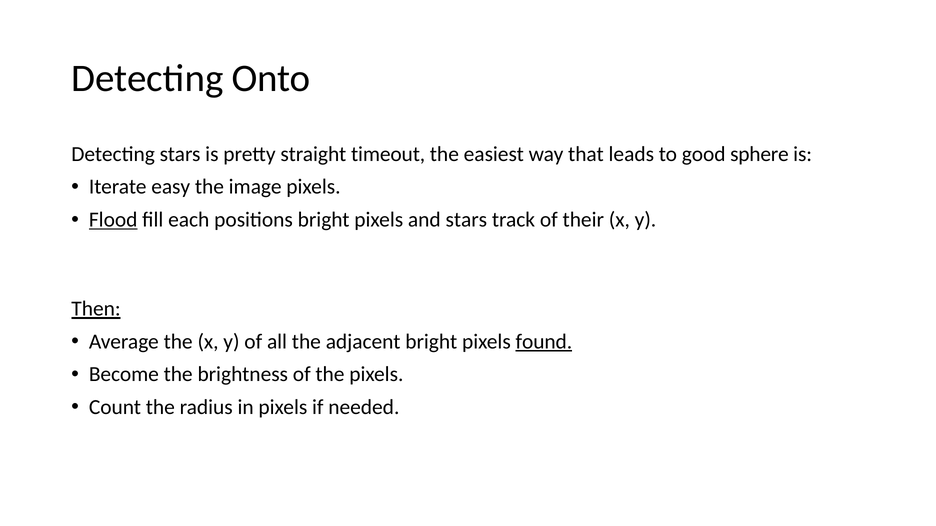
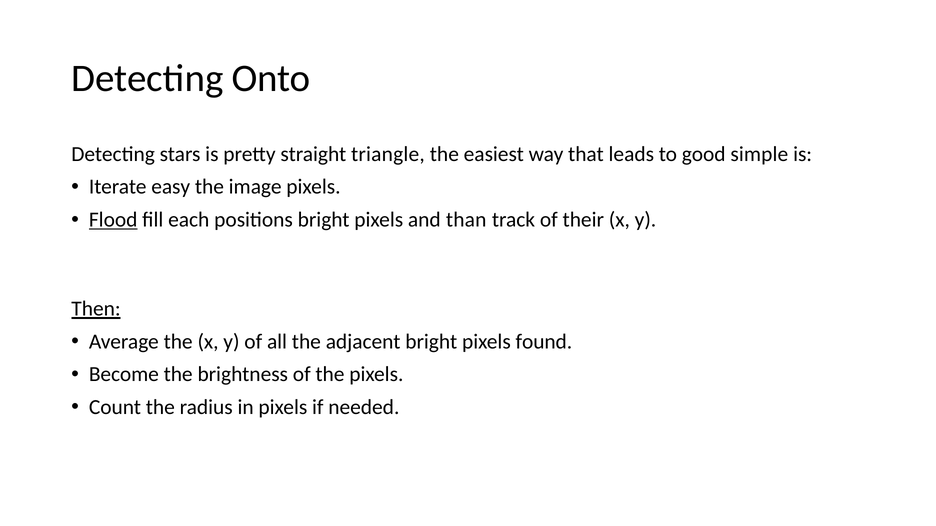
timeout: timeout -> triangle (388, 154)
sphere: sphere -> simple (759, 154)
and stars: stars -> than (466, 220)
found underline: present -> none (544, 342)
